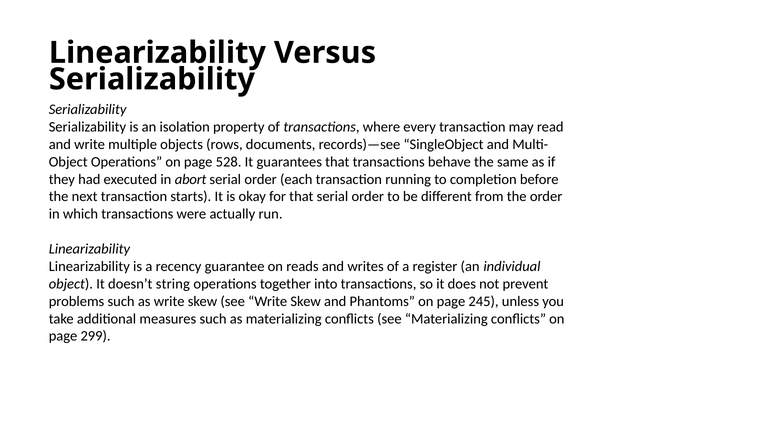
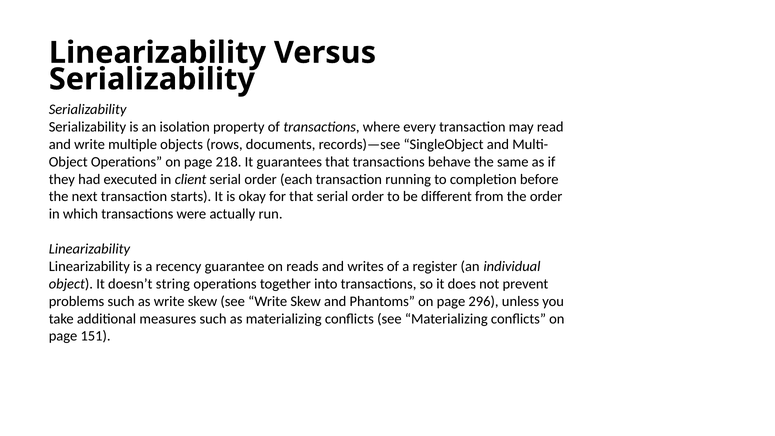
528: 528 -> 218 (229, 162)
abort: abort -> client (191, 179)
245: 245 -> 296 (484, 301)
299: 299 -> 151 (96, 336)
